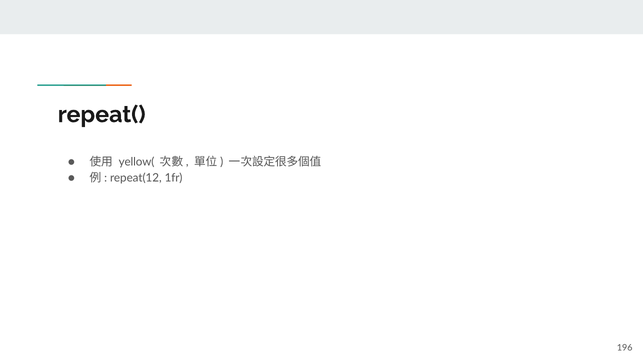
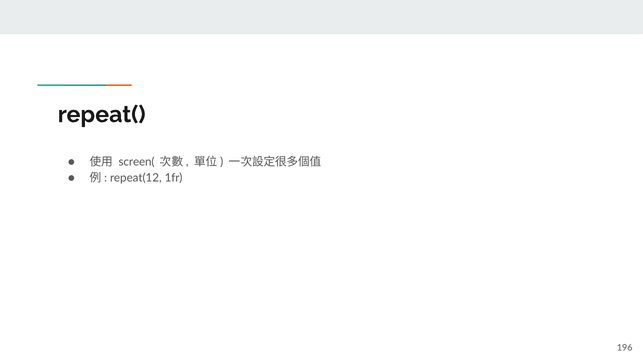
yellow(: yellow( -> screen( (137, 162)
